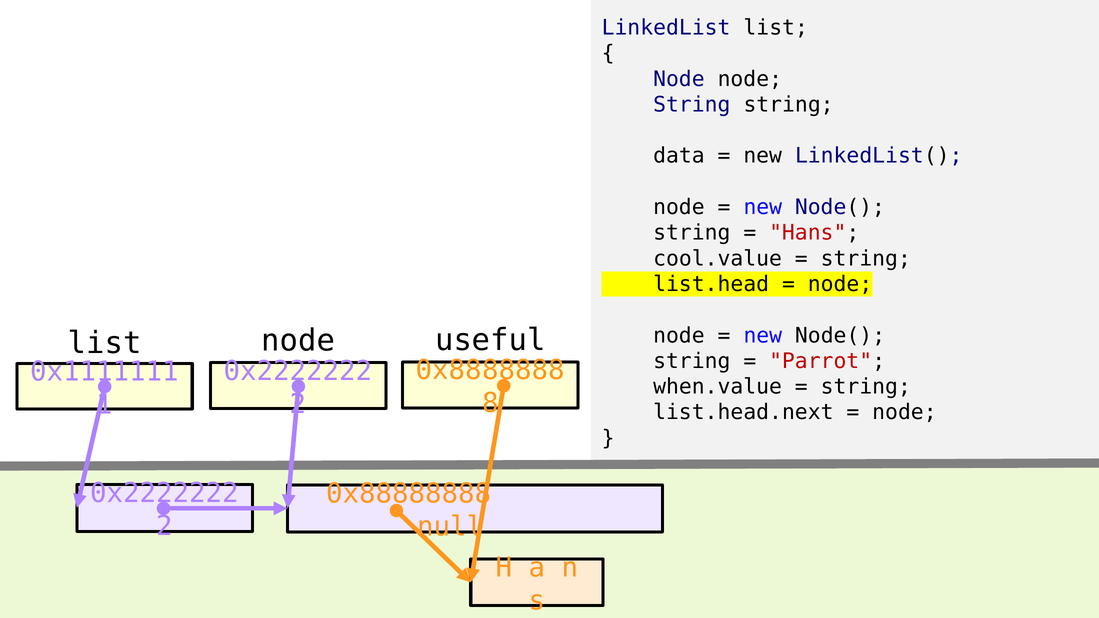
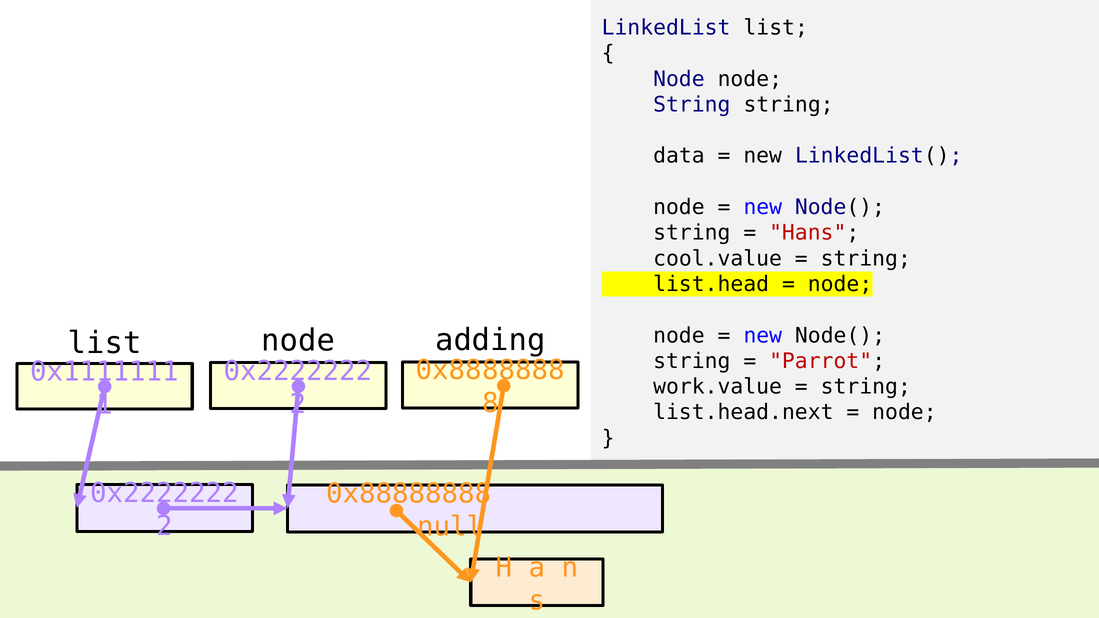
useful: useful -> adding (490, 340)
when.value: when.value -> work.value (718, 387)
